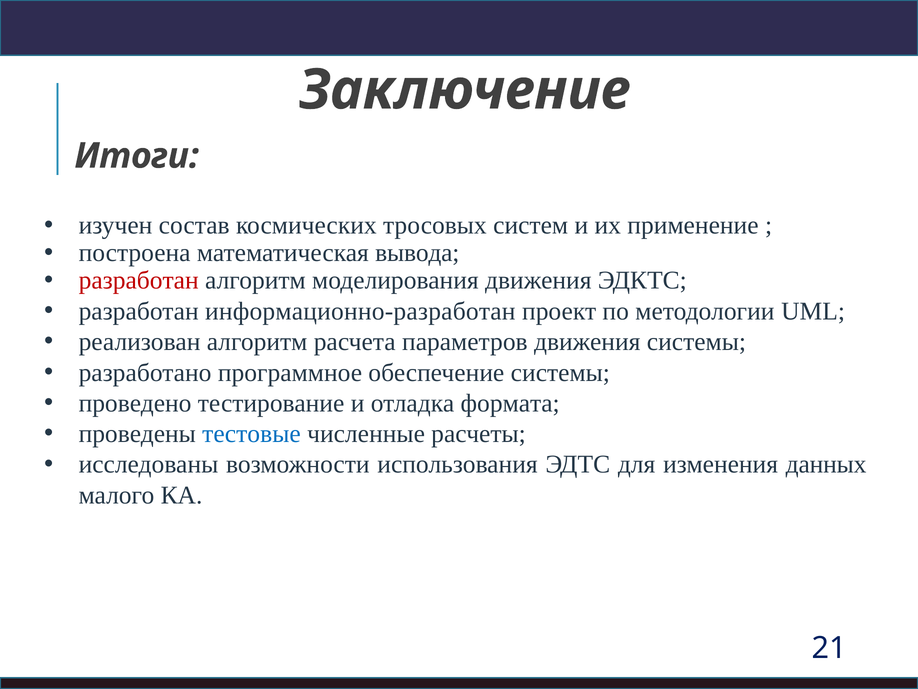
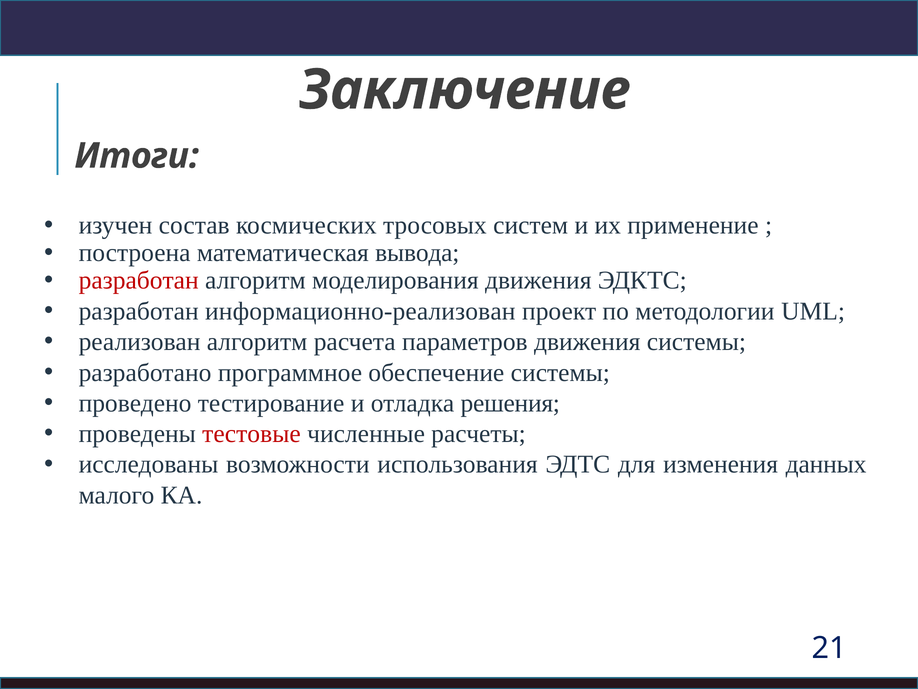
информационно-разработан: информационно-разработан -> информационно-реализован (360, 311)
формата: формата -> решения (510, 403)
тестовые colour: blue -> red (251, 434)
